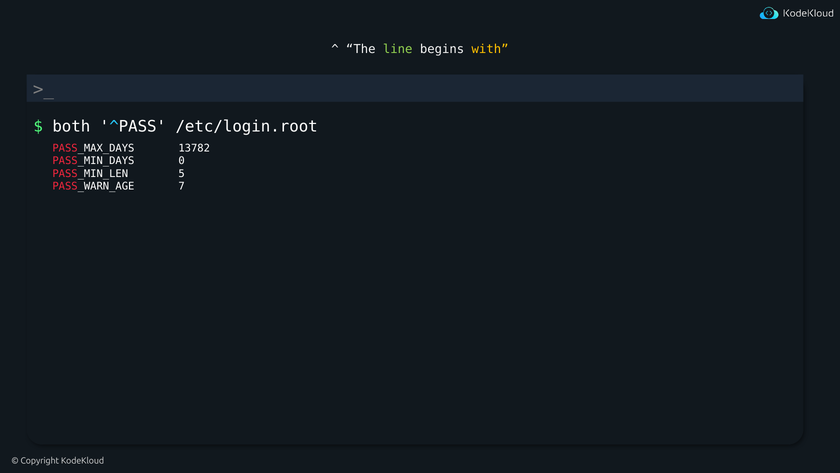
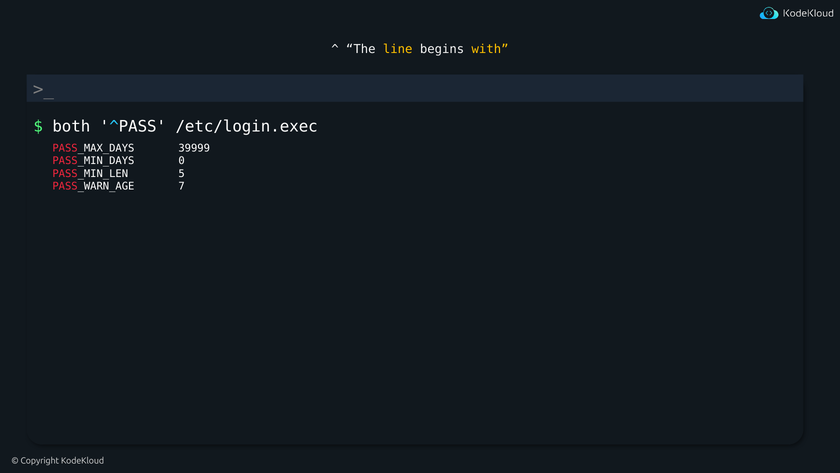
line colour: light green -> yellow (398, 49)
/etc/login.root: /etc/login.root -> /etc/login.exec (247, 126)
13782: 13782 -> 39999 (194, 148)
